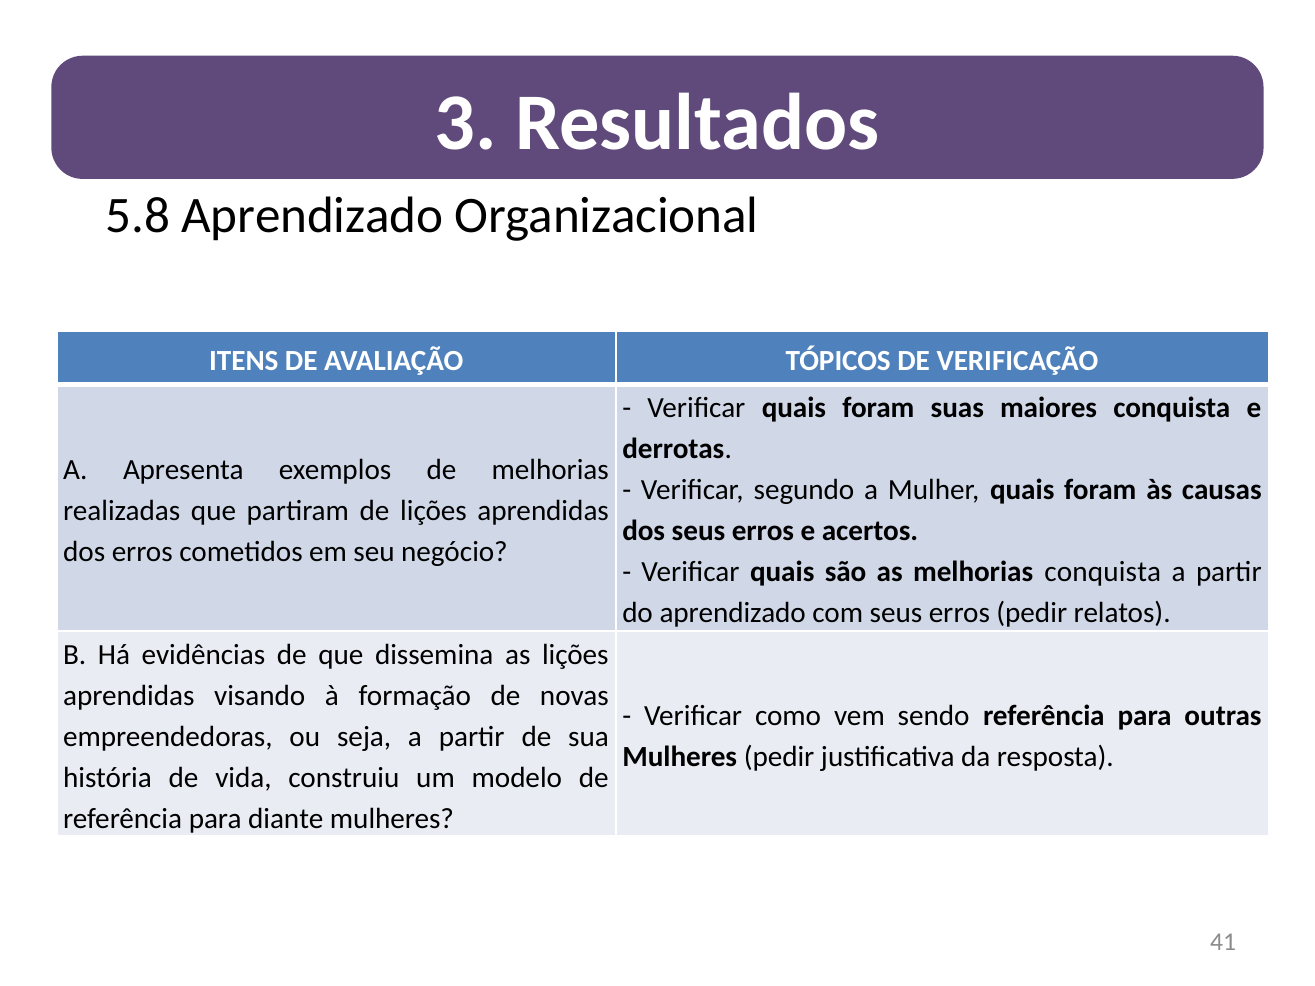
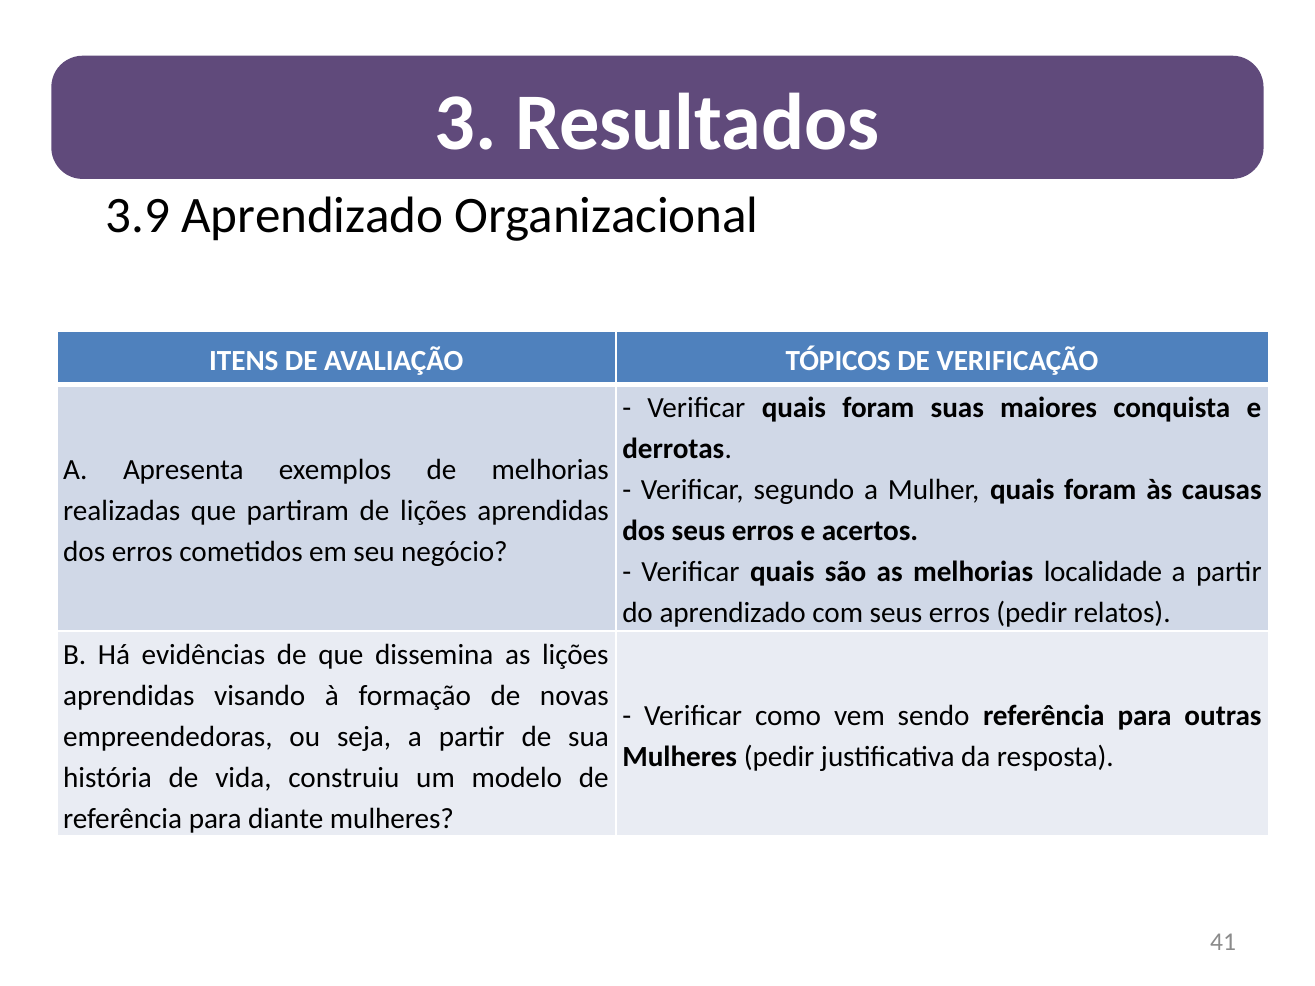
5.8: 5.8 -> 3.9 (138, 215)
melhorias conquista: conquista -> localidade (1103, 572)
